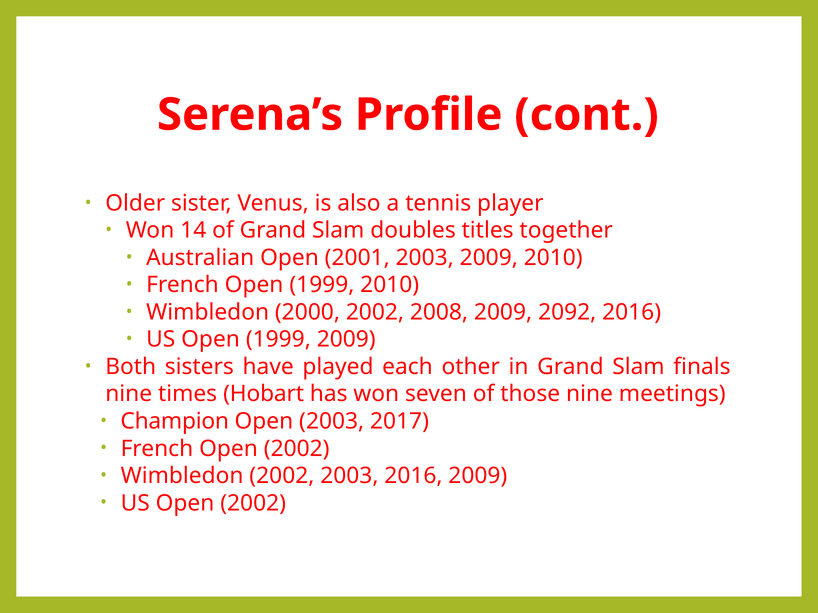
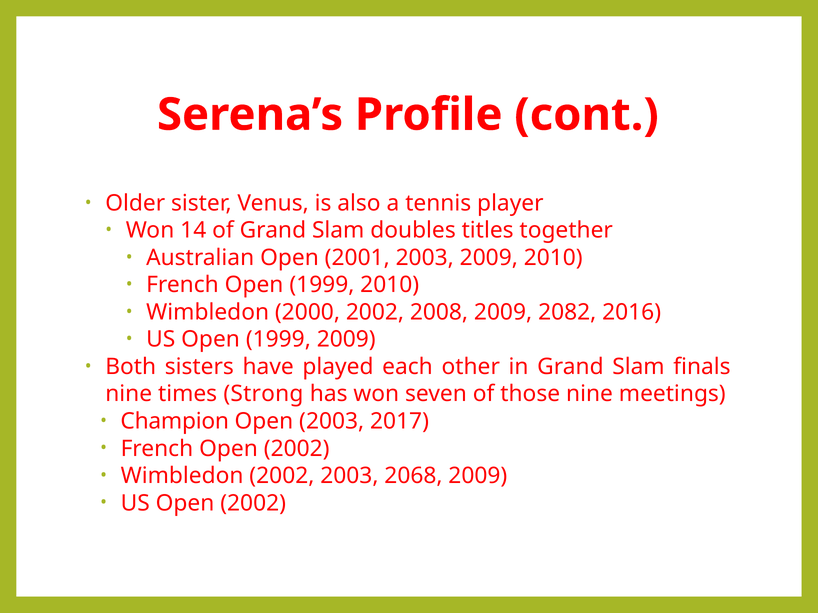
2092: 2092 -> 2082 (567, 312)
Hobart: Hobart -> Strong (263, 394)
2003 2016: 2016 -> 2068 (413, 476)
